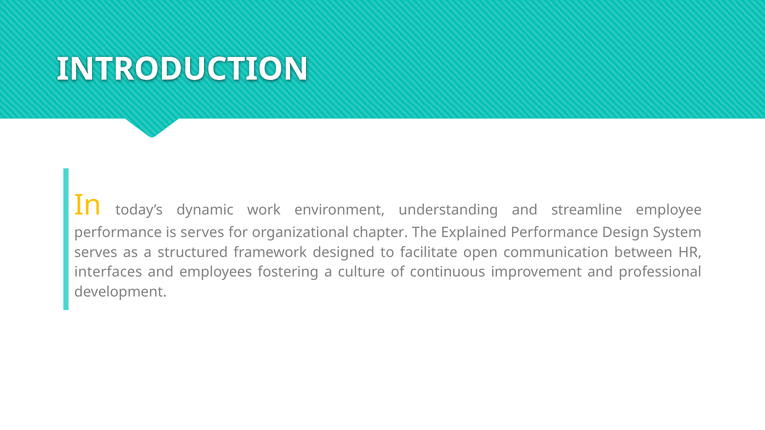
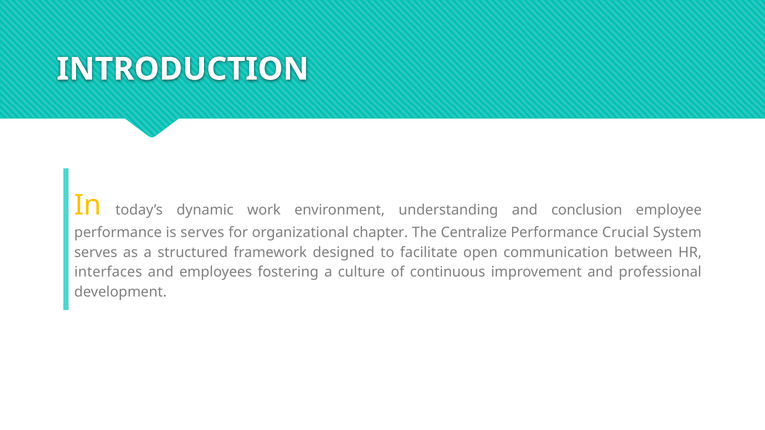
streamline: streamline -> conclusion (587, 210)
Explained: Explained -> Centralize (474, 233)
Design: Design -> Crucial (625, 233)
